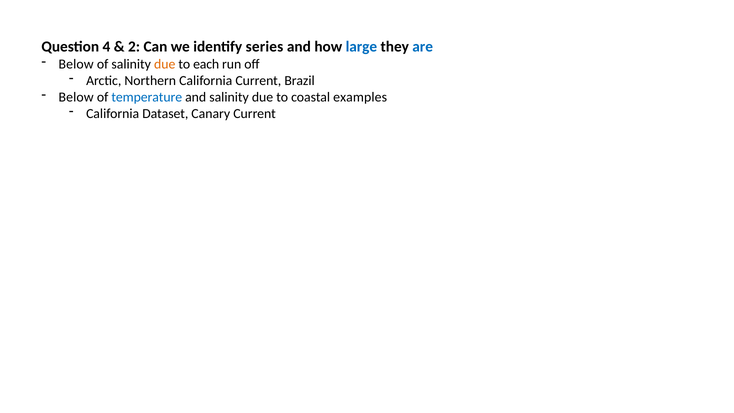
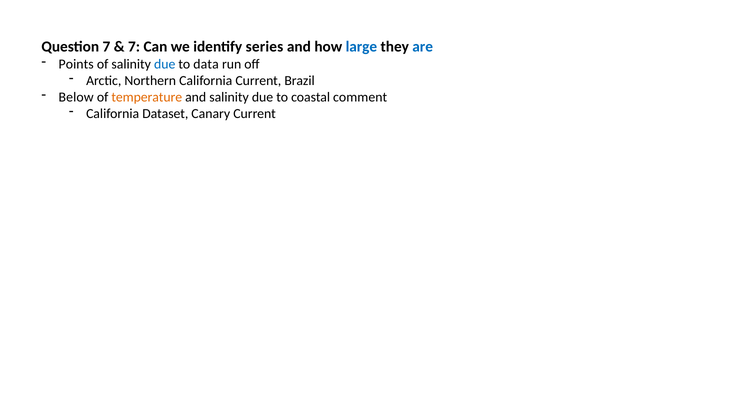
Question 4: 4 -> 7 (106, 47)
2: 2 -> 7 (134, 47)
Below: Below -> Points (76, 64)
due colour: orange -> blue (165, 64)
each: each -> data (206, 64)
temperature colour: blue -> orange (147, 97)
examples: examples -> comment (360, 97)
